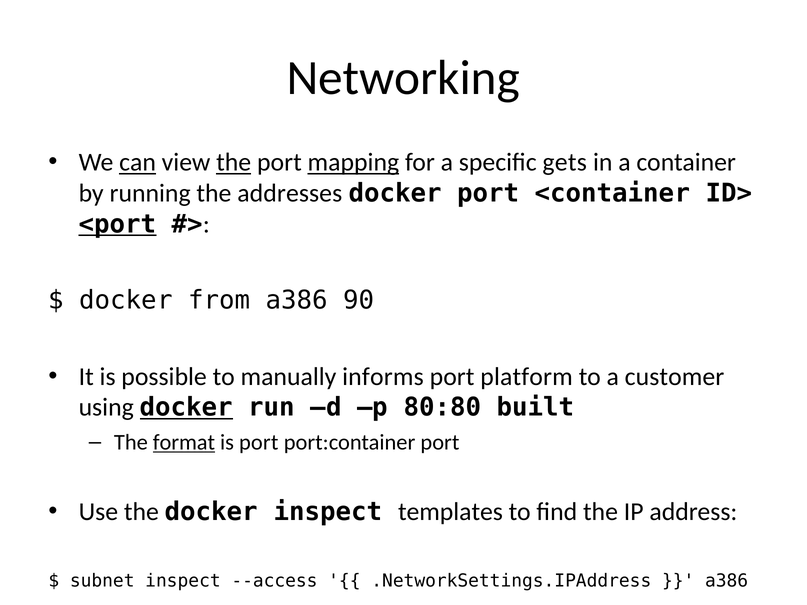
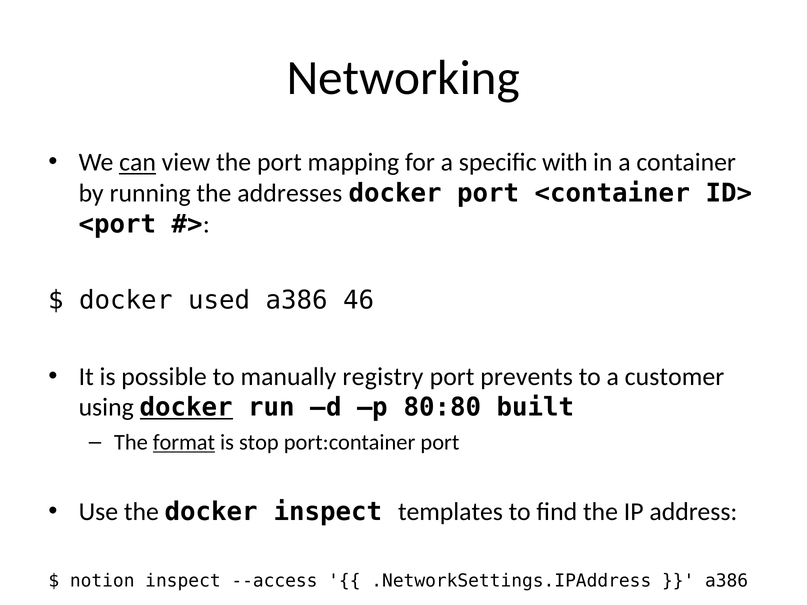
the underline: present -> none (234, 163)
mapping underline: present -> none (353, 163)
gets: gets -> with (565, 163)
<port underline: present -> none (117, 224)
from: from -> used (219, 301)
90: 90 -> 46 (359, 301)
informs: informs -> registry (383, 377)
platform: platform -> prevents (527, 377)
is port: port -> stop (259, 443)
subnet: subnet -> notion (102, 581)
